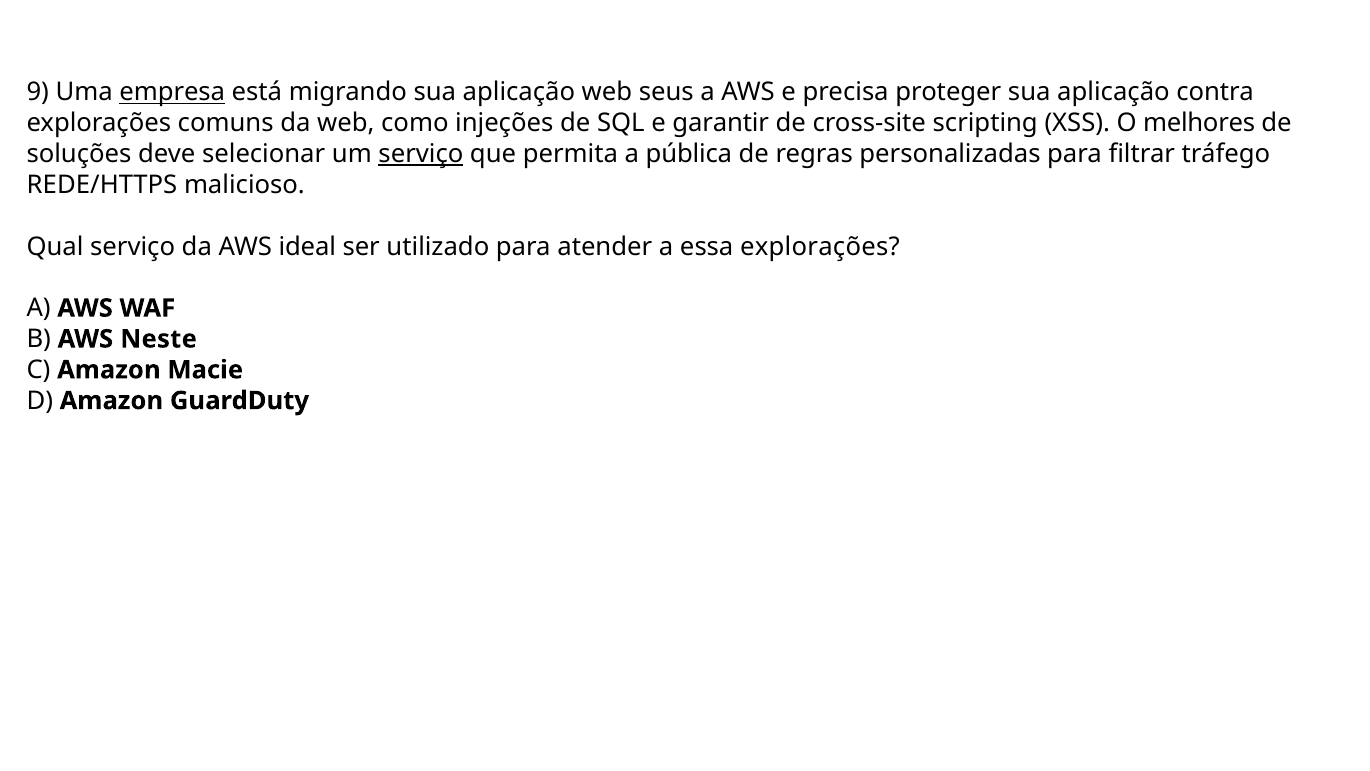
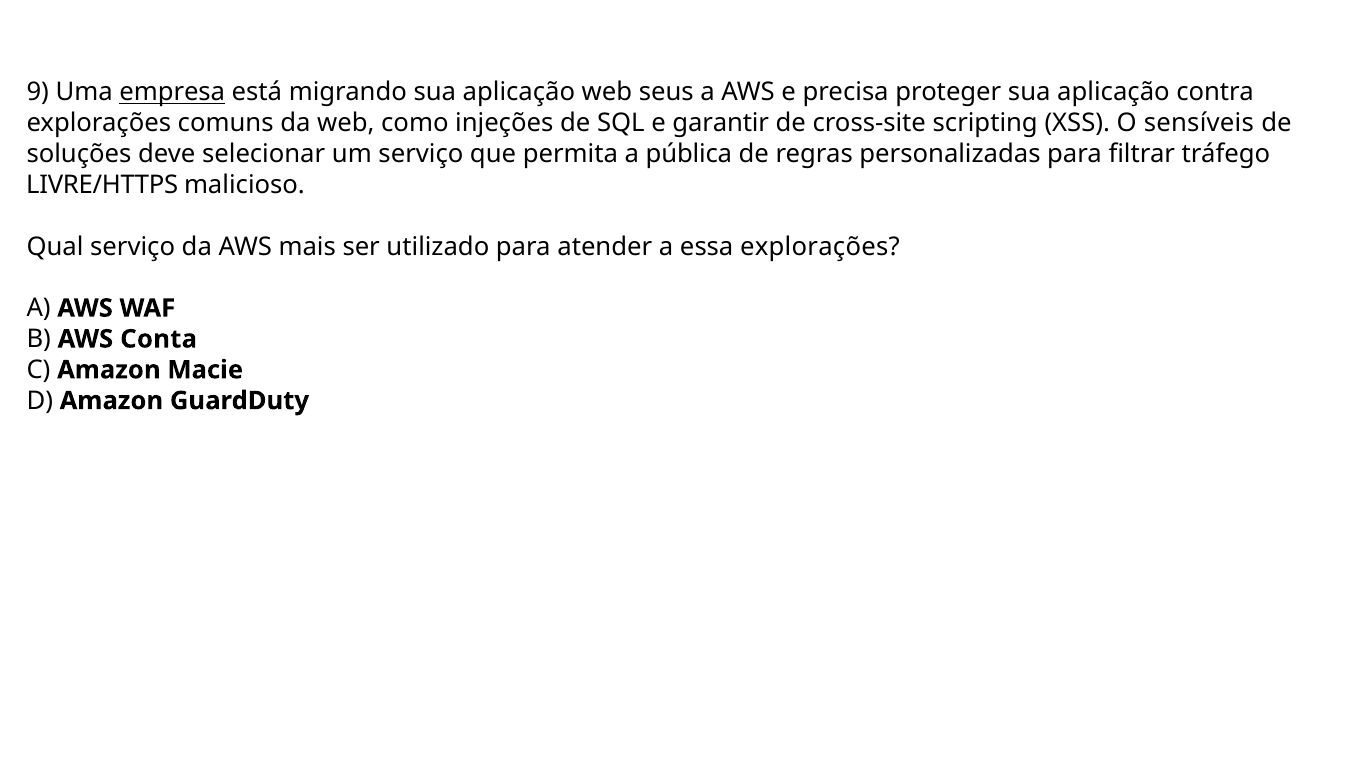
melhores: melhores -> sensíveis (1199, 123)
serviço underline: present -> none (421, 154)
REDE/HTTPS: REDE/HTTPS -> LIVRE/HTTPS (102, 185)
ideal: ideal -> mais (307, 246)
Neste: Neste -> Conta (159, 339)
